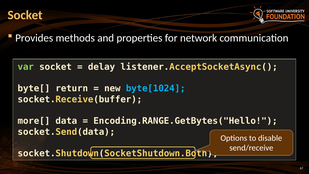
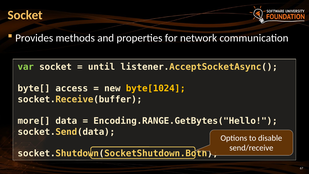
delay: delay -> until (102, 67)
return: return -> access (72, 88)
byte[1024 colour: light blue -> yellow (156, 88)
